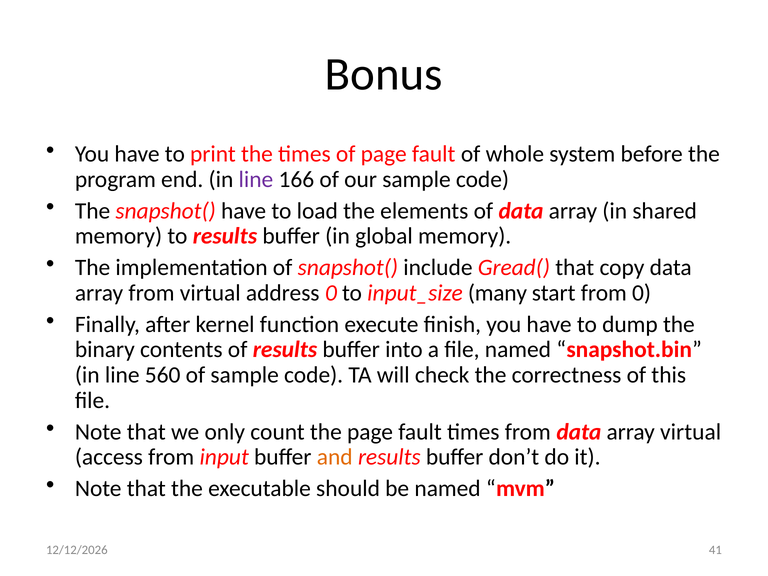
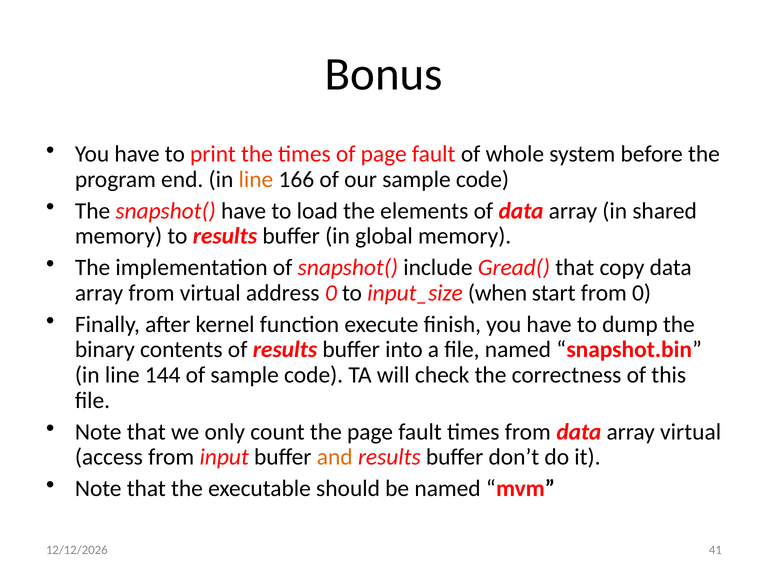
line colour: purple -> orange (256, 179)
many: many -> when (497, 293)
560: 560 -> 144 (163, 375)
